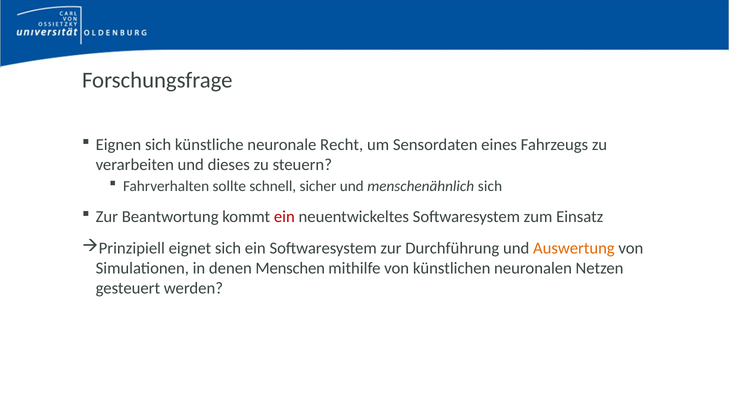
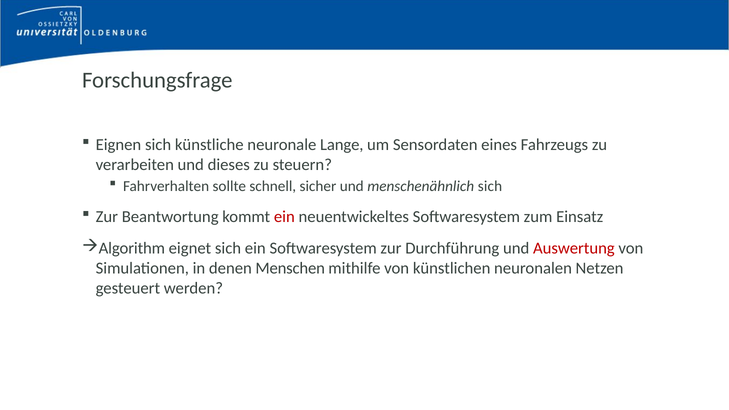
Recht: Recht -> Lange (342, 145)
Prinzipiell: Prinzipiell -> Algorithm (132, 248)
Auswertung colour: orange -> red (574, 248)
